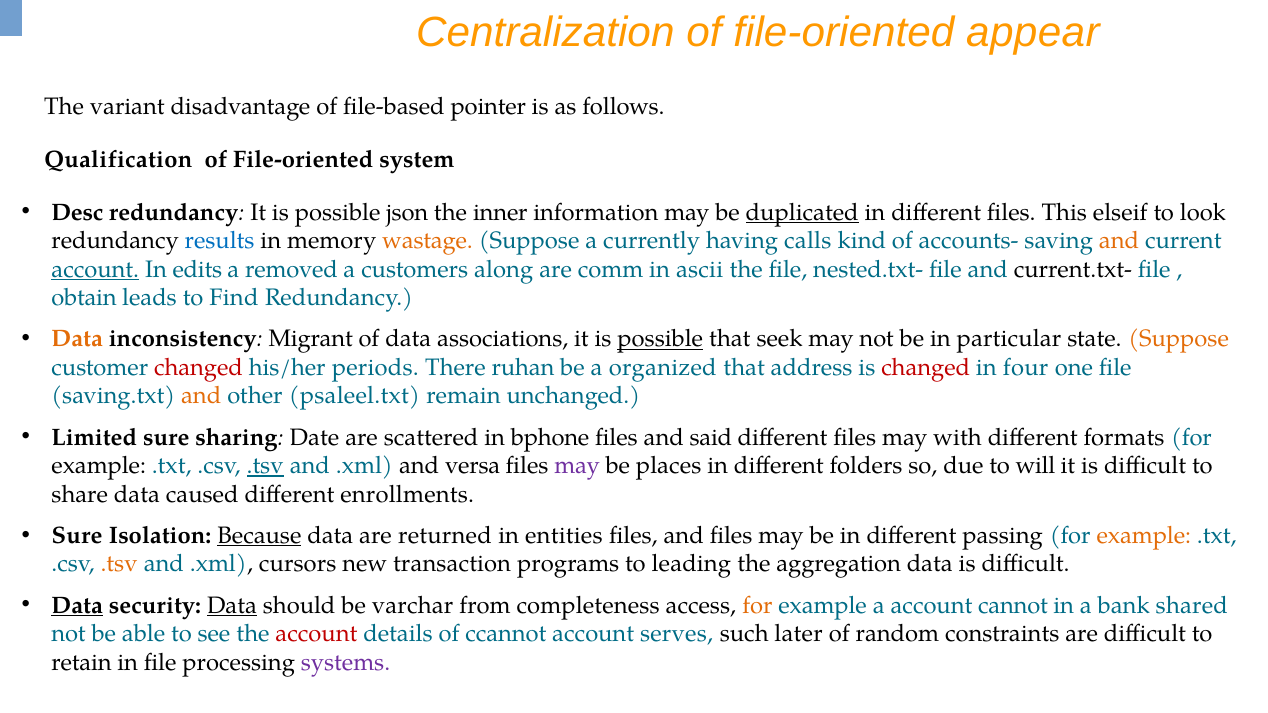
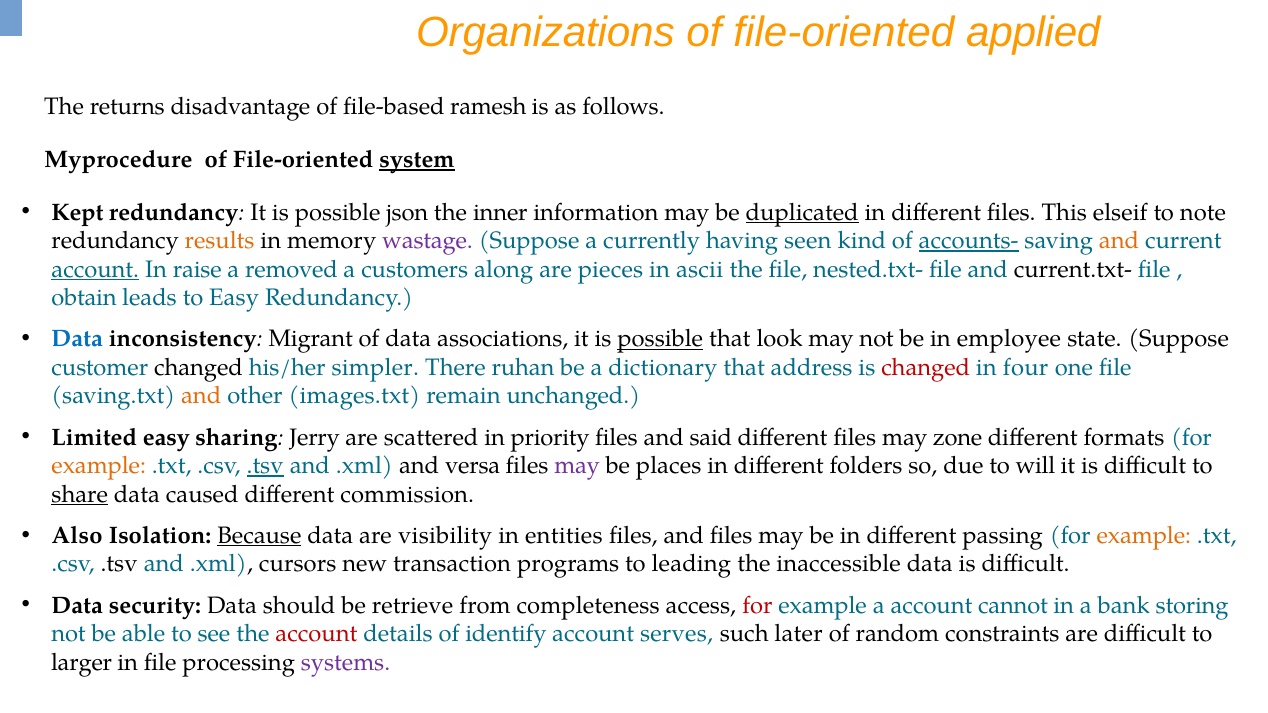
Centralization: Centralization -> Organizations (545, 33)
appear: appear -> applied (1033, 33)
variant: variant -> returns (127, 107)
pointer: pointer -> ramesh (488, 107)
Qualification: Qualification -> Myprocedure (118, 160)
system underline: none -> present (417, 160)
Desc: Desc -> Kept (77, 212)
look: look -> note (1203, 212)
results colour: blue -> orange (220, 241)
wastage colour: orange -> purple (428, 241)
calls: calls -> seen (808, 241)
accounts- underline: none -> present (969, 241)
edits: edits -> raise (197, 270)
comm: comm -> pieces (610, 270)
to Find: Find -> Easy (234, 298)
Data colour: orange -> blue (77, 339)
seek: seek -> look (779, 339)
particular: particular -> employee (1009, 339)
Suppose colour: orange -> black (1179, 339)
changed colour: red -> black (198, 368)
periods: periods -> simpler (375, 368)
organized: organized -> dictionary (663, 368)
psaleel.txt: psaleel.txt -> images.txt (354, 396)
Limited sure: sure -> easy (166, 437)
Date: Date -> Jerry (315, 437)
bphone: bphone -> priority (550, 437)
with: with -> zone (958, 437)
example colour: black -> orange (99, 466)
share underline: none -> present (80, 495)
enrollments: enrollments -> commission (407, 495)
Sure: Sure -> Also (77, 536)
returned: returned -> visibility (445, 536)
.tsv colour: orange -> black (119, 564)
aggregation: aggregation -> inaccessible (839, 564)
Data underline: present -> none (77, 605)
Data underline: present -> none (232, 605)
varchar: varchar -> retrieve (413, 605)
for colour: orange -> red (757, 605)
shared: shared -> storing (1192, 605)
ccannot: ccannot -> identify (506, 634)
retain: retain -> larger (82, 662)
